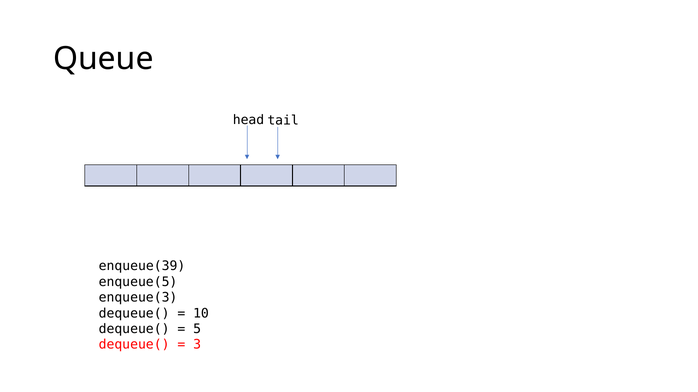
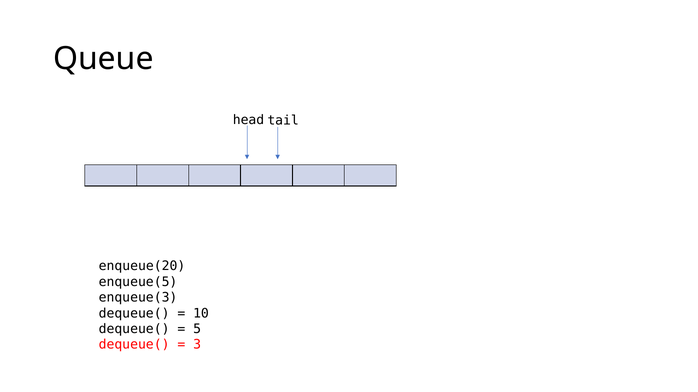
enqueue(39: enqueue(39 -> enqueue(20 (142, 267)
